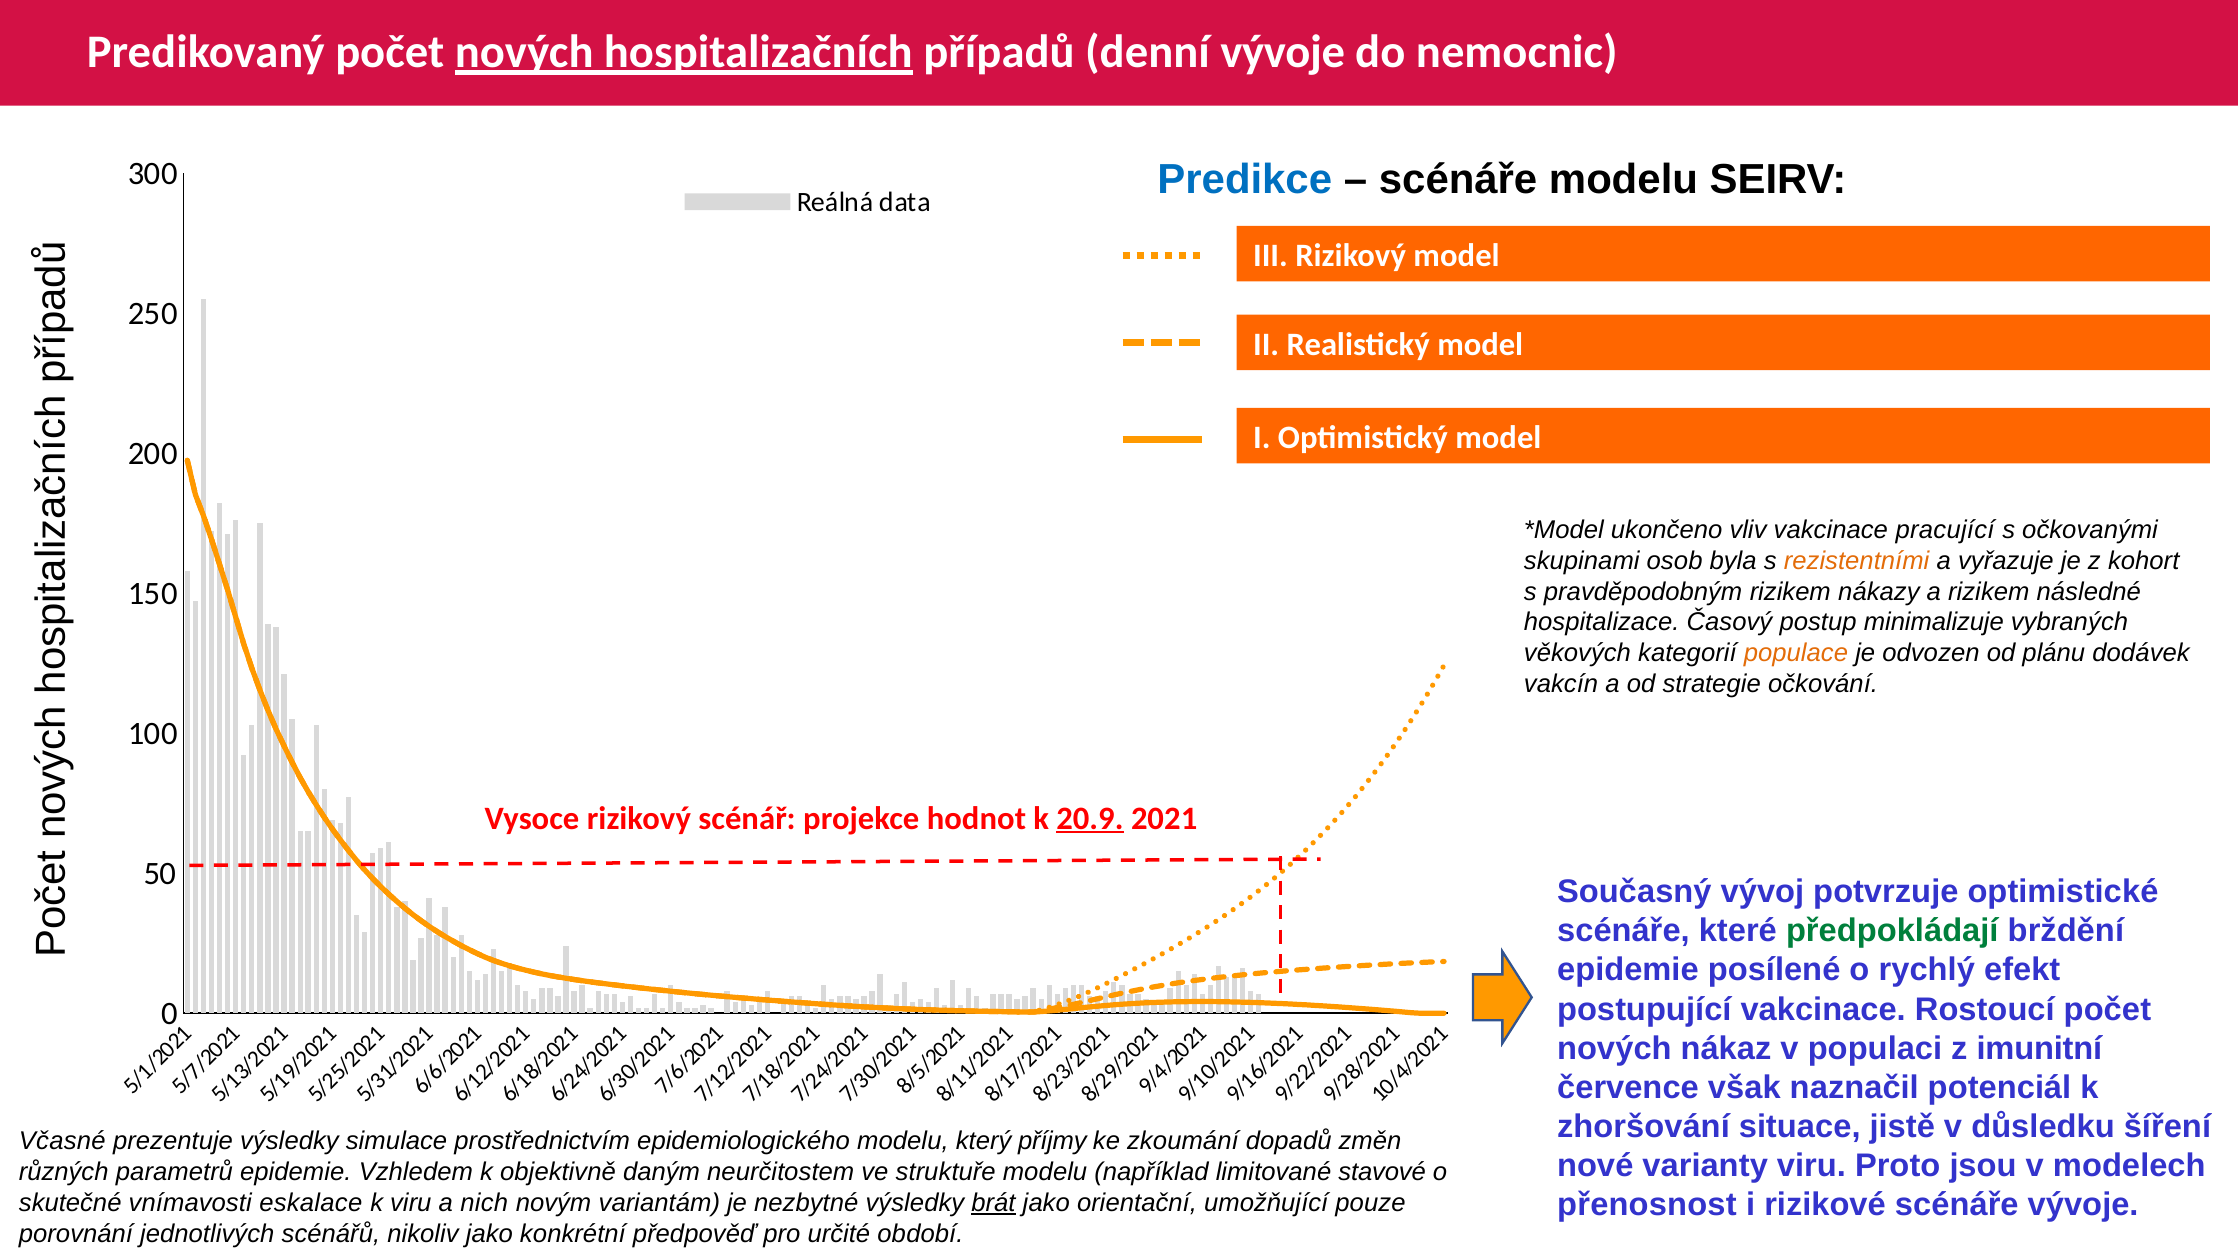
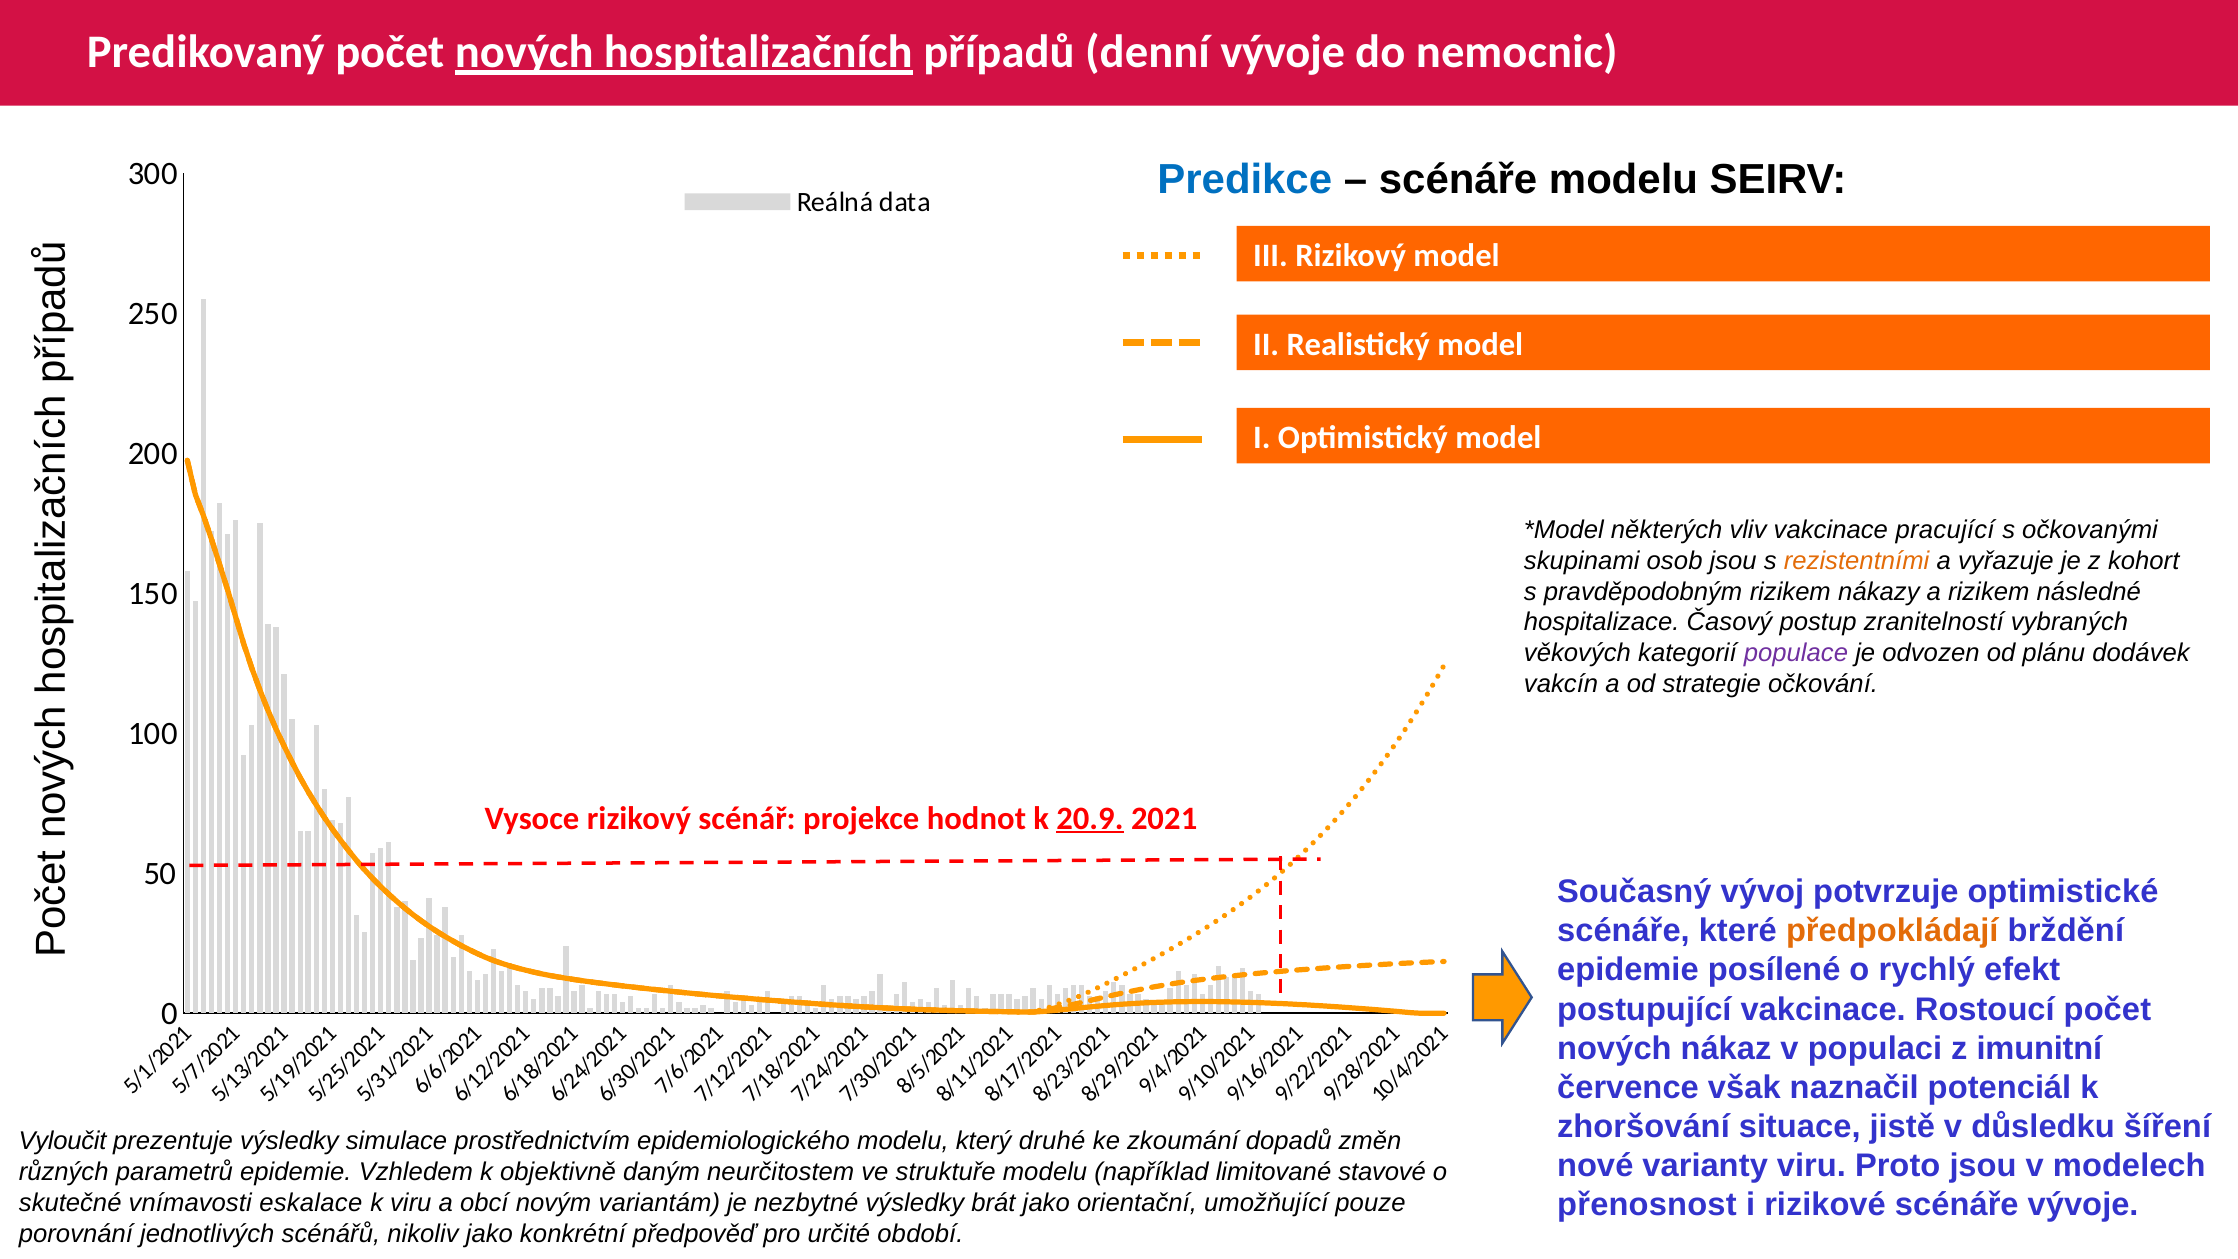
ukončeno: ukončeno -> některých (1667, 530)
osob byla: byla -> jsou (1733, 561)
minimalizuje: minimalizuje -> zranitelností (1934, 622)
populace colour: orange -> purple (1796, 653)
předpokládají colour: green -> orange (1892, 931)
Včasné: Včasné -> Vyloučit (62, 1141)
příjmy: příjmy -> druhé (1052, 1141)
nich: nich -> obcí (484, 1203)
brát underline: present -> none (993, 1203)
